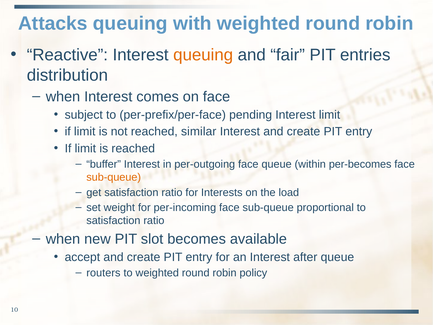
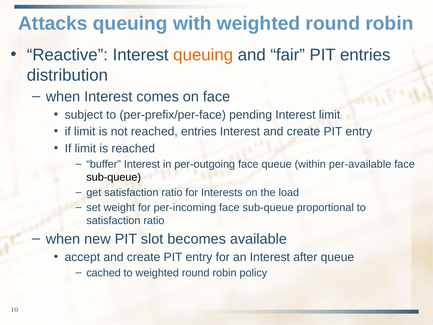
reached similar: similar -> entries (199, 132)
per-becomes: per-becomes -> per-available (360, 164)
sub-queue colour: orange -> black (114, 177)
routers: routers -> cached (104, 273)
